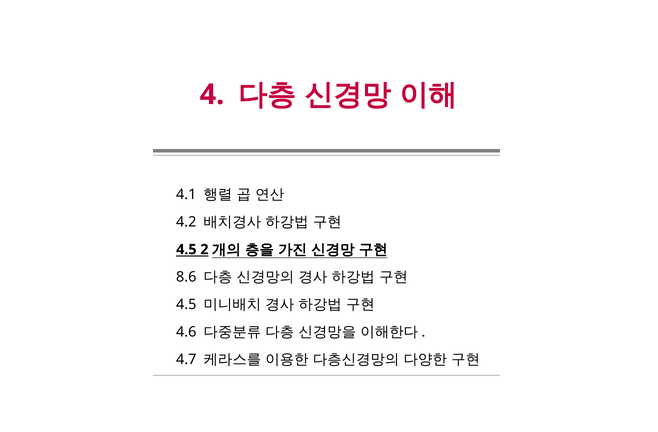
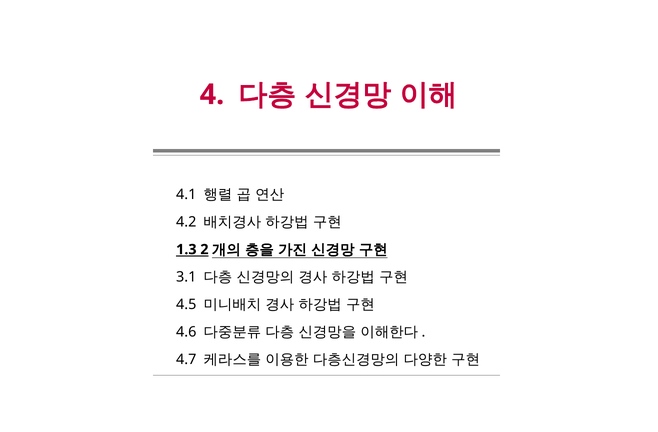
4.5: 4.5 -> 1.3 (186, 250)
8.6: 8.6 -> 3.1 (186, 277)
